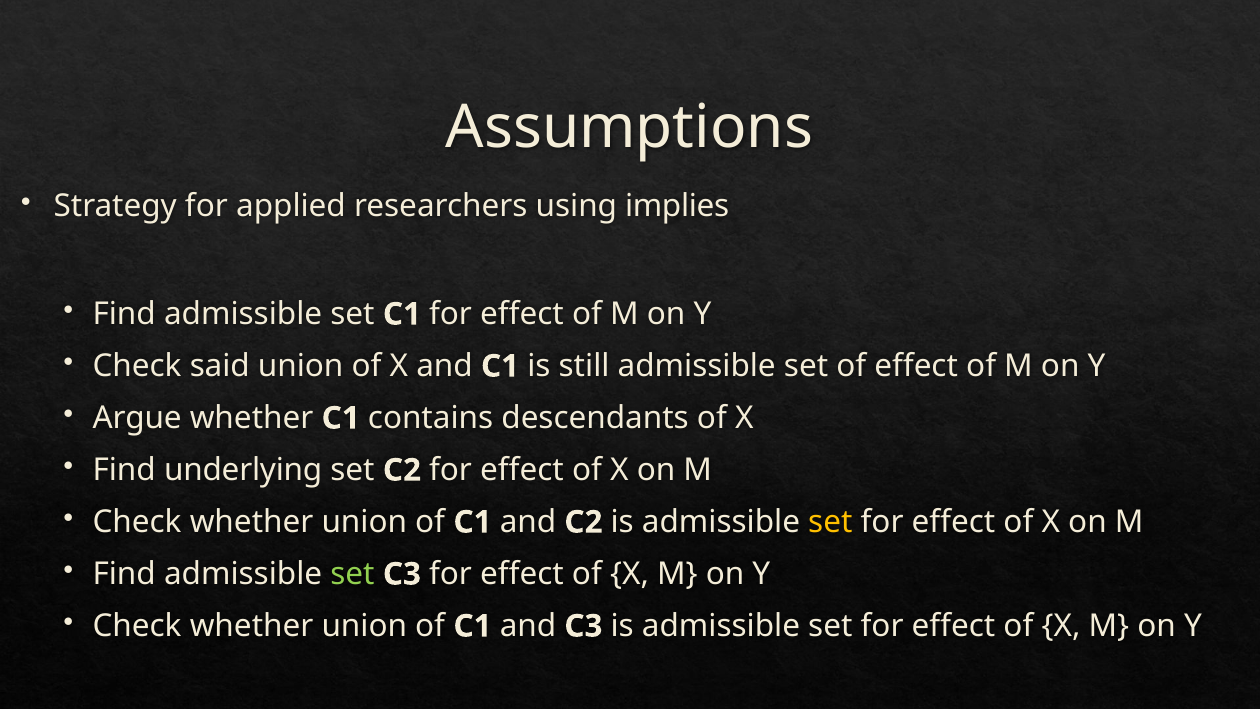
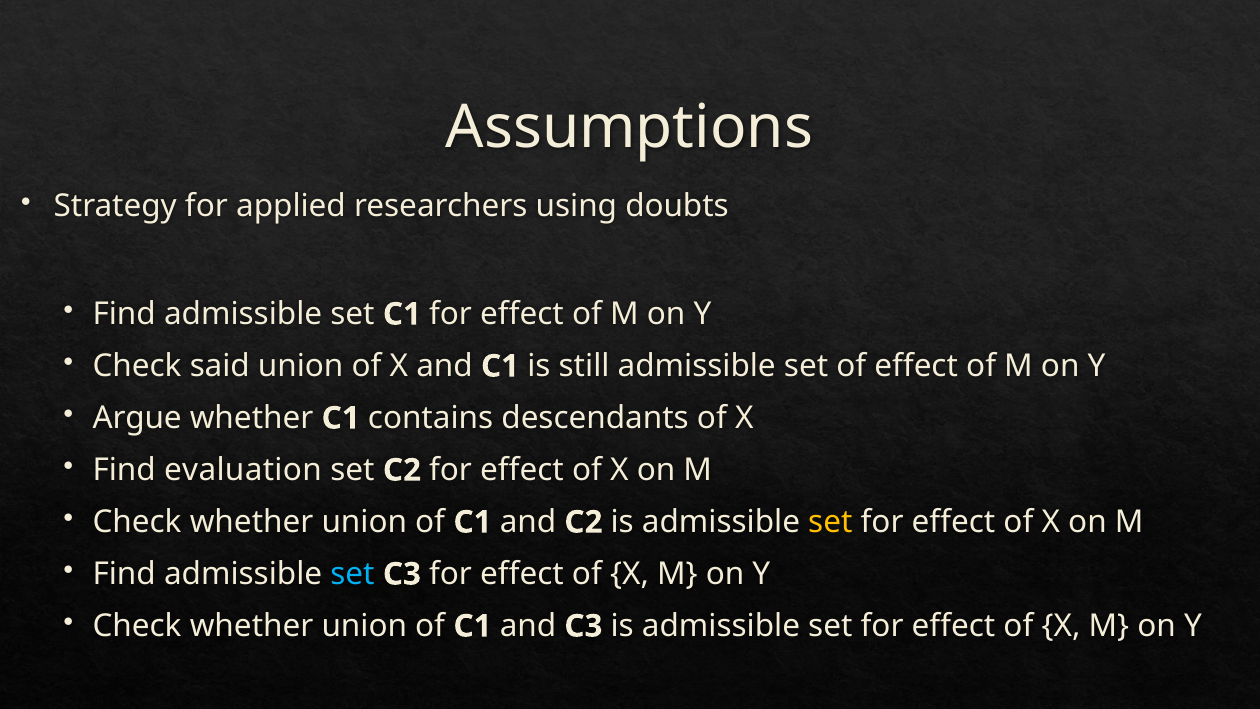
implies: implies -> doubts (677, 206)
underlying: underlying -> evaluation (243, 470)
set colour: light green -> light blue (352, 574)
